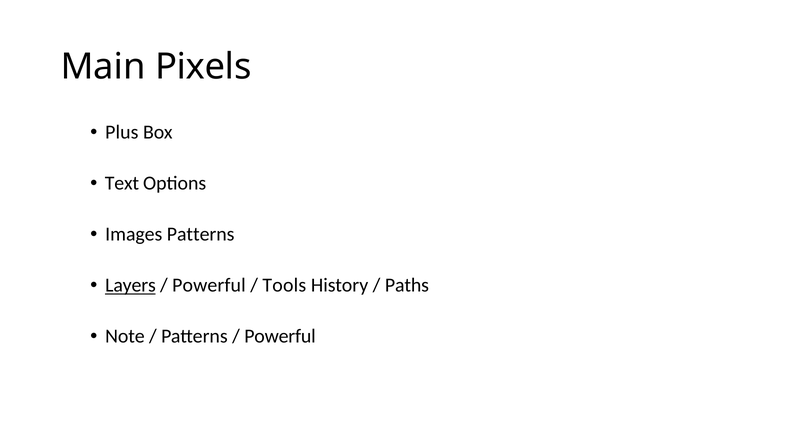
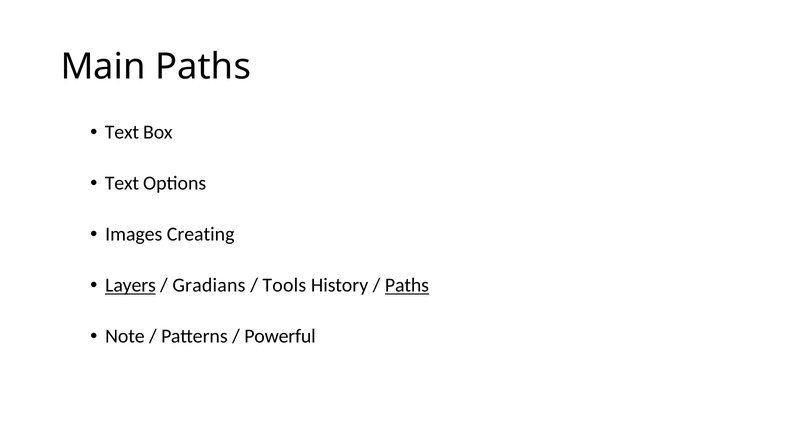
Main Pixels: Pixels -> Paths (203, 67)
Plus: Plus -> Text (122, 132)
Images Patterns: Patterns -> Creating (201, 235)
Powerful: Powerful -> Gradians (209, 286)
Paths underline: none -> present (407, 286)
